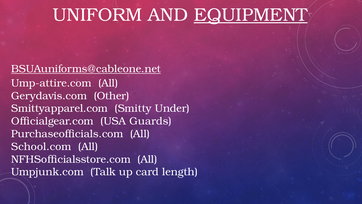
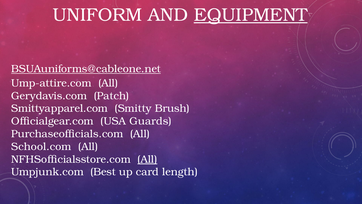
Other: Other -> Patch (111, 96)
Under: Under -> Brush (172, 108)
All underline: none -> present (147, 159)
Talk: Talk -> Best (103, 172)
